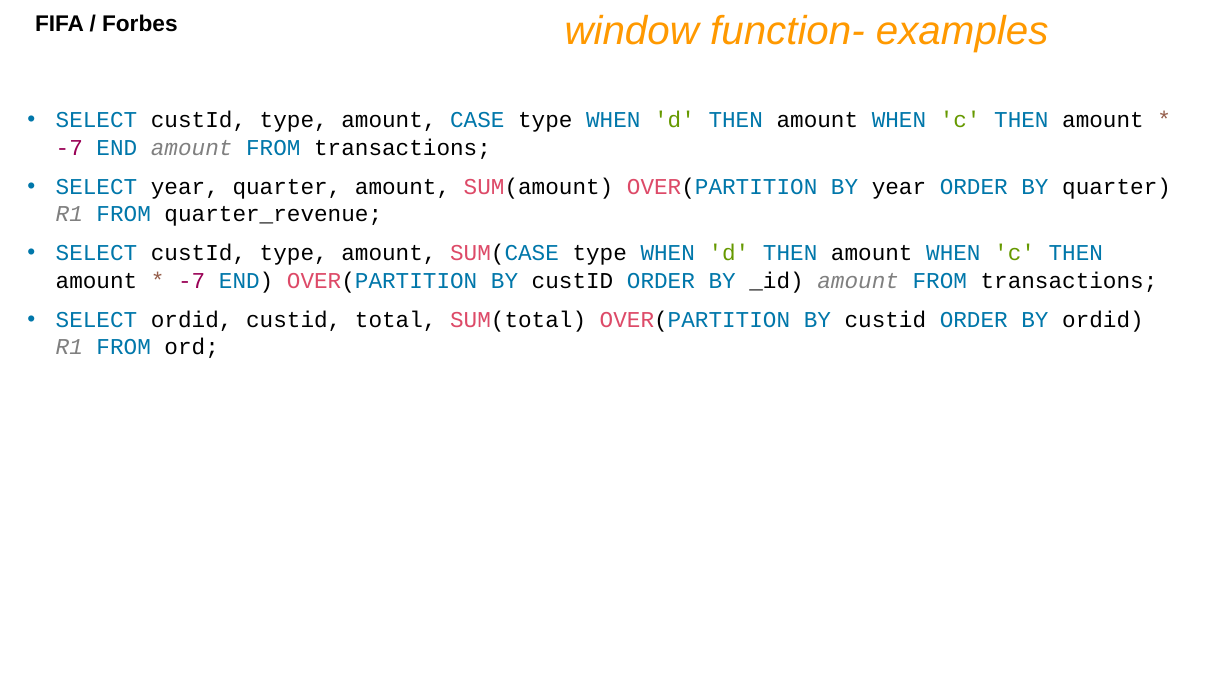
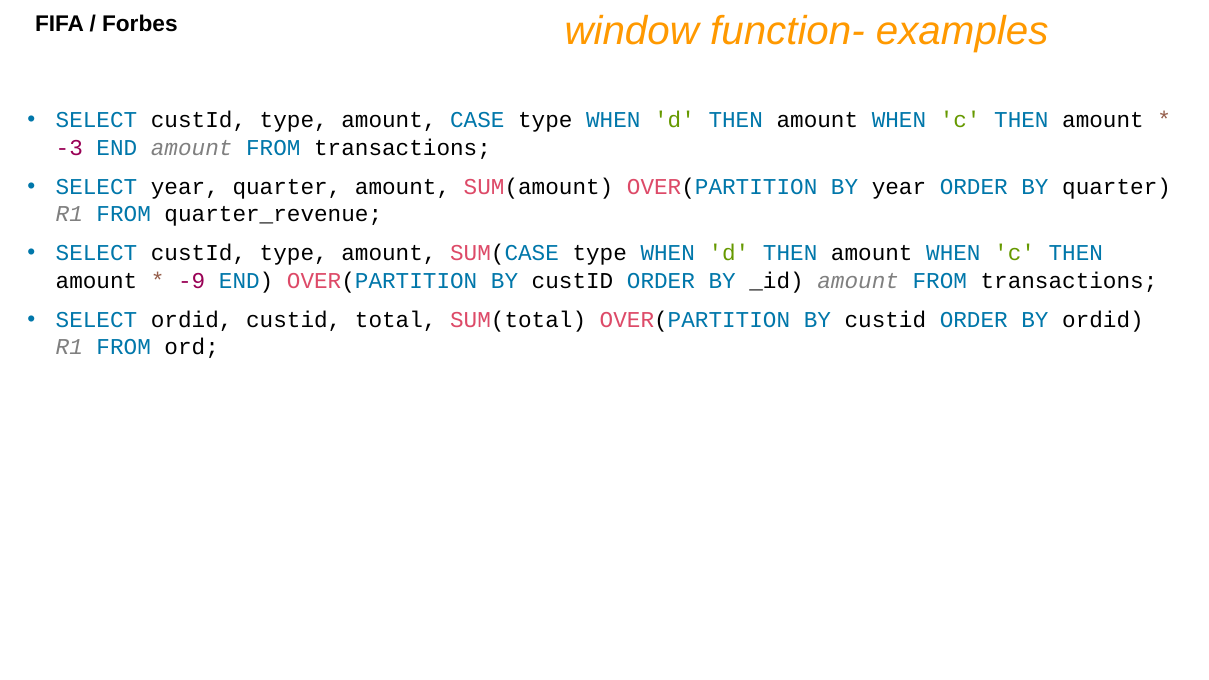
-7: -7 -> -3 (69, 148)
-7: -7 -> -9 (192, 281)
